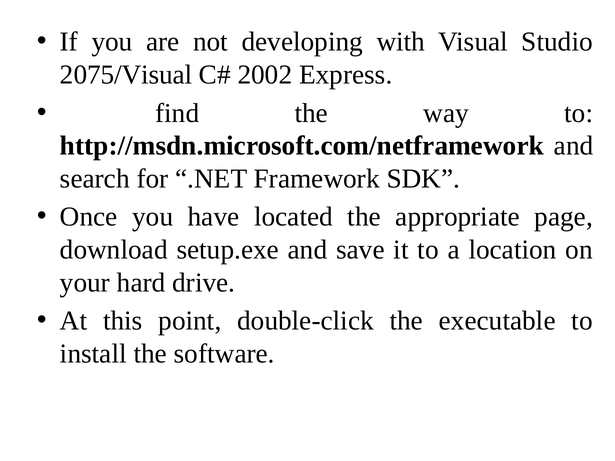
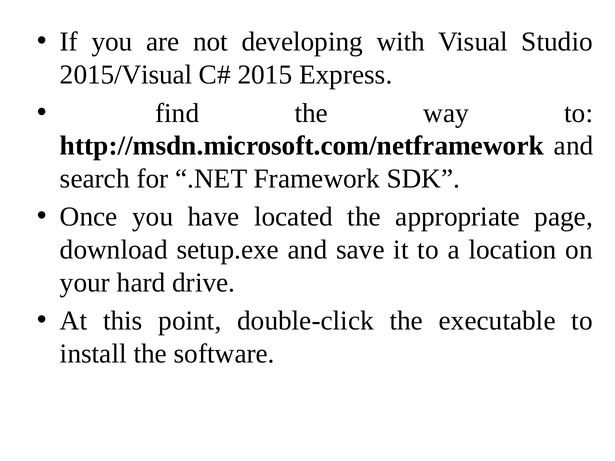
2075/Visual: 2075/Visual -> 2015/Visual (126, 75)
2002: 2002 -> 2015 (265, 75)
